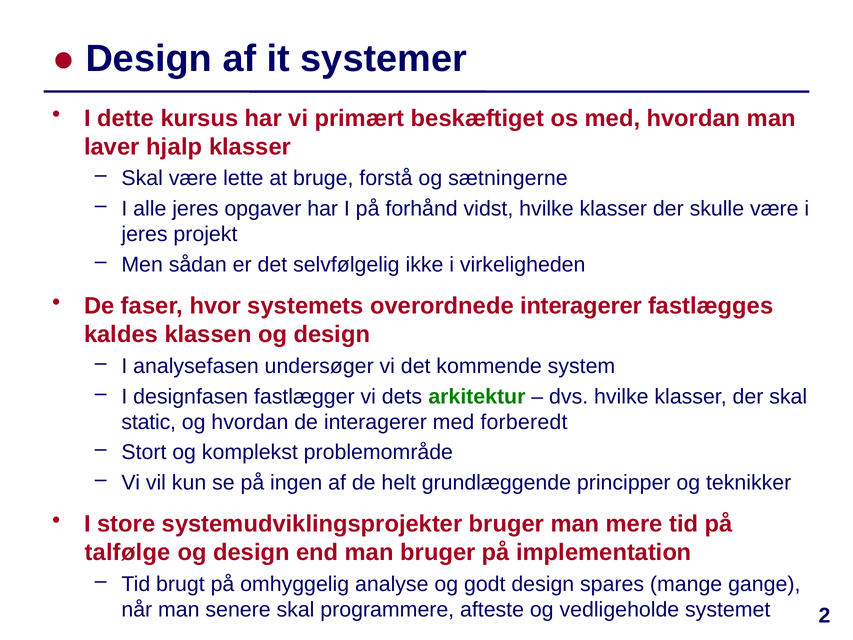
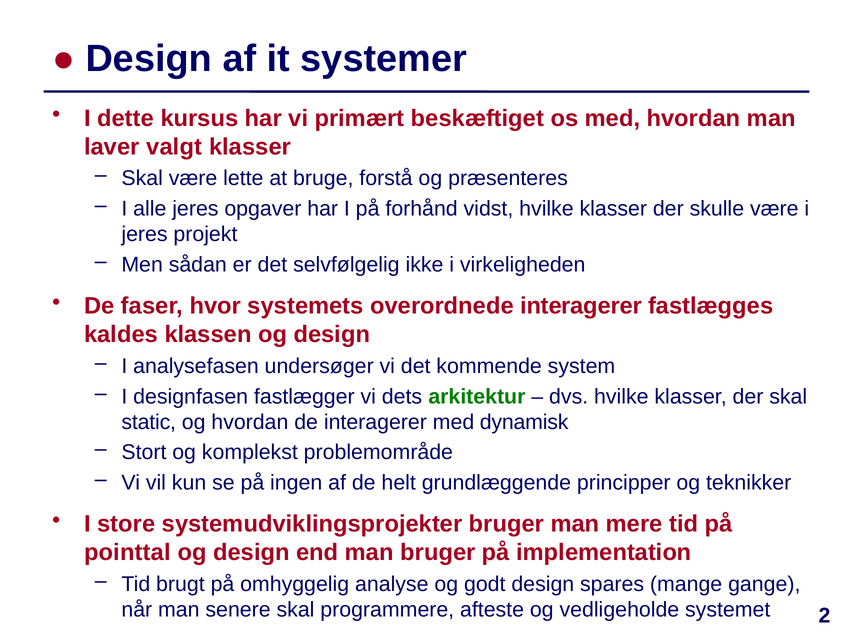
hjalp: hjalp -> valgt (174, 147)
sætningerne: sætningerne -> præsenteres (508, 178)
forberedt: forberedt -> dynamisk (524, 422)
talfølge: talfølge -> pointtal (128, 552)
